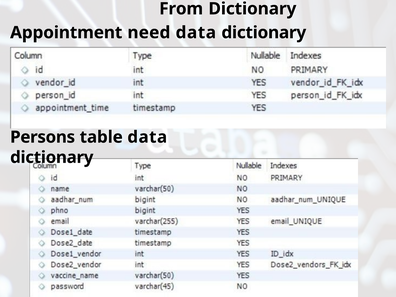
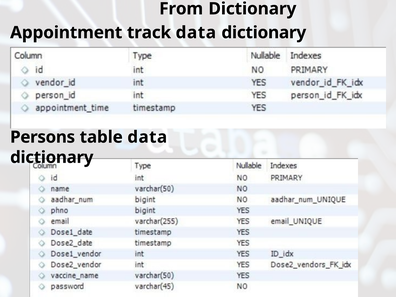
need: need -> track (149, 33)
